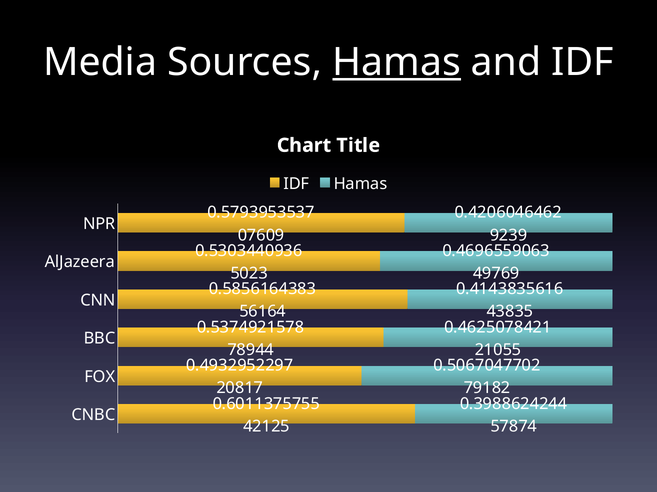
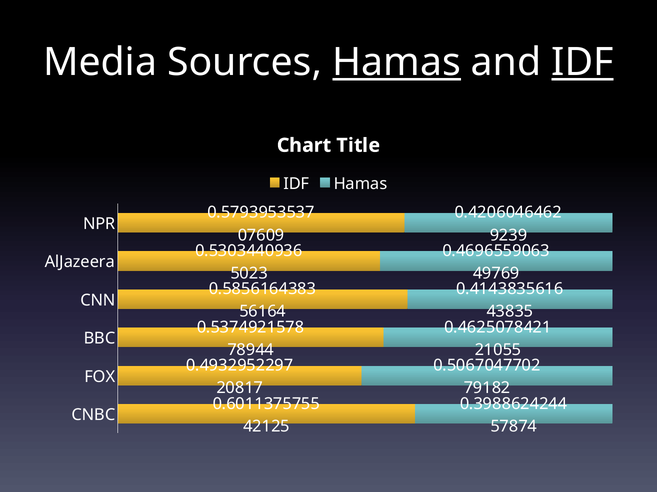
IDF underline: none -> present (583, 62)
